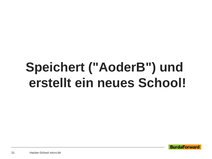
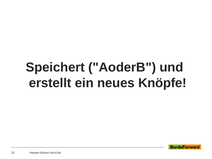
School: School -> Knöpfe (162, 83)
